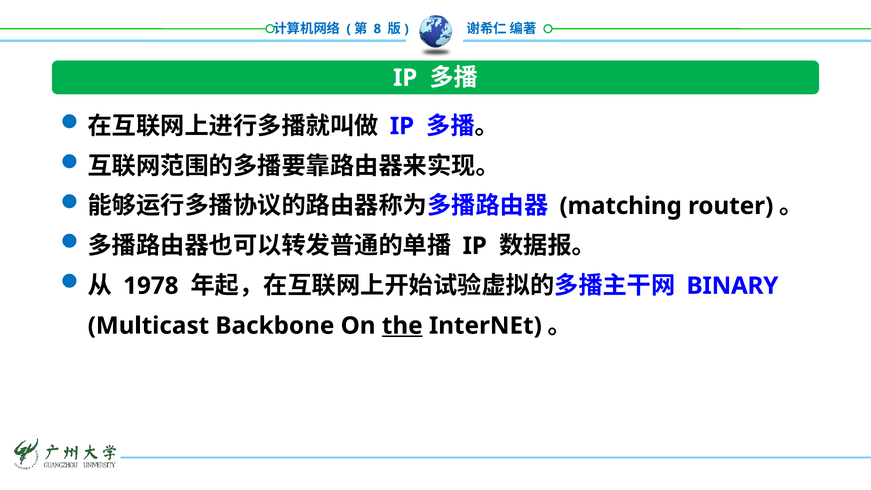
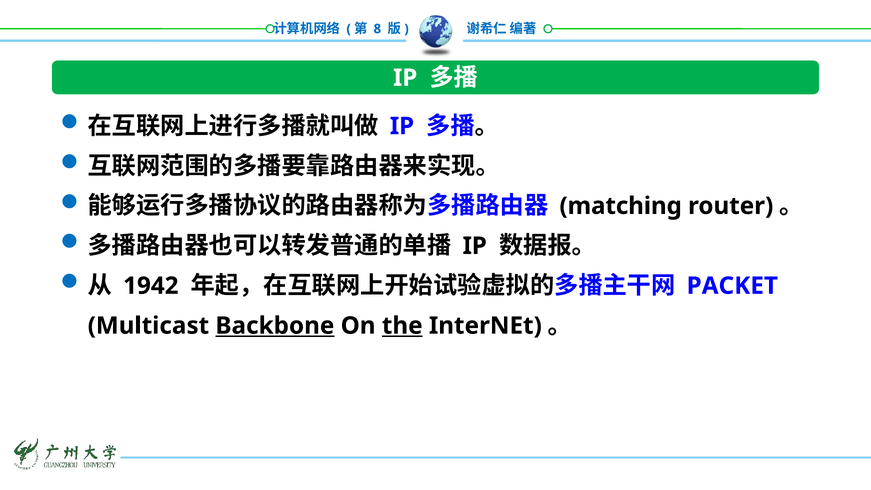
1978: 1978 -> 1942 (151, 286)
BINARY: BINARY -> PACKET (732, 286)
Backbone underline: none -> present (275, 326)
